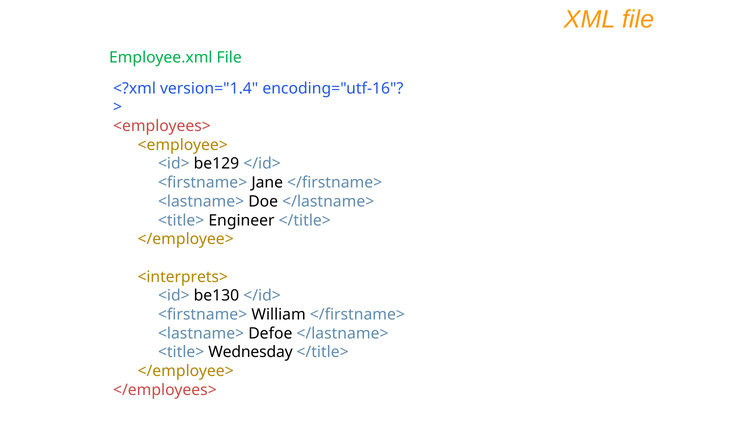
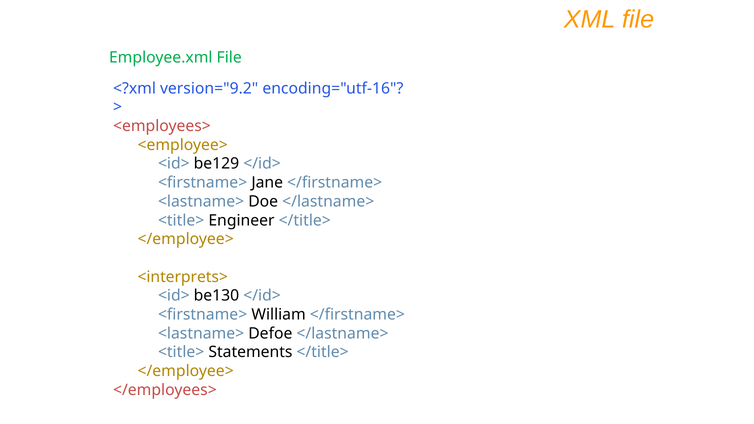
version="1.4: version="1.4 -> version="9.2 (209, 88)
Wednesday: Wednesday -> Statements (250, 352)
